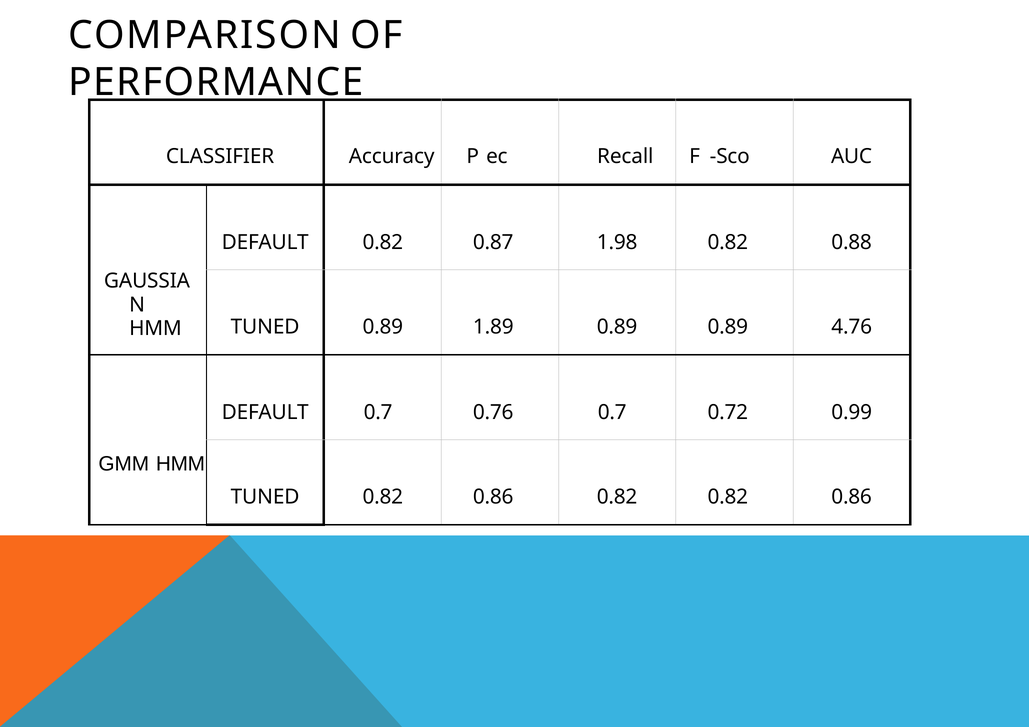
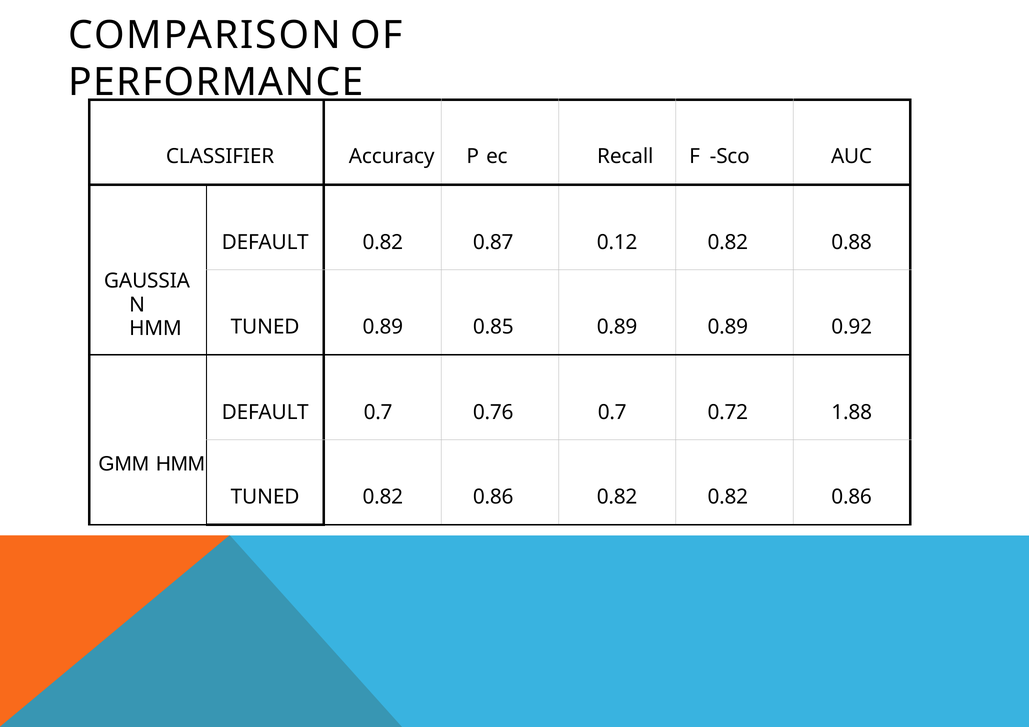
1.98: 1.98 -> 0.12 (617, 243)
1.89: 1.89 -> 0.85 (493, 327)
4.76: 4.76 -> 0.92 (852, 327)
0.99: 0.99 -> 1.88 (852, 412)
